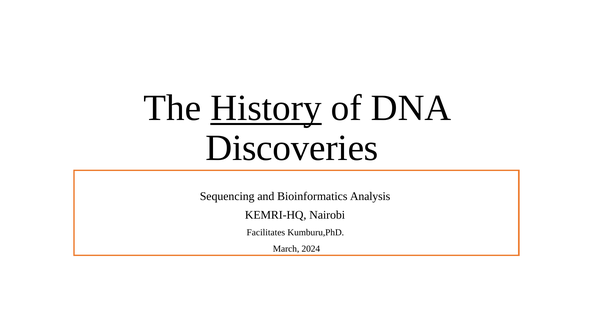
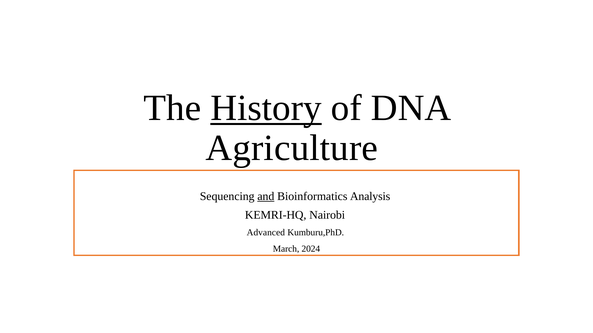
Discoveries: Discoveries -> Agriculture (292, 148)
and underline: none -> present (266, 197)
Facilitates: Facilitates -> Advanced (266, 233)
